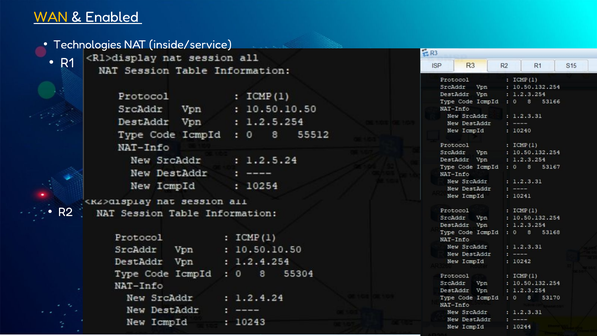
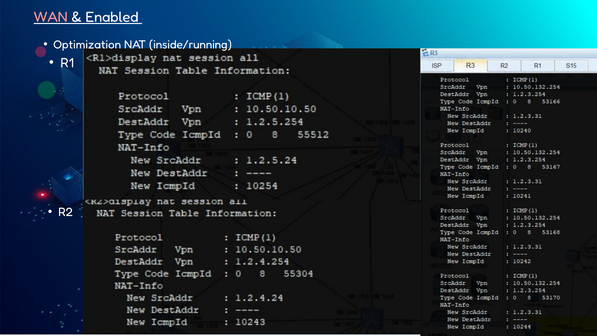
WAN colour: yellow -> pink (51, 17)
Technologies: Technologies -> Optimization (87, 45)
inside/service: inside/service -> inside/running (190, 45)
